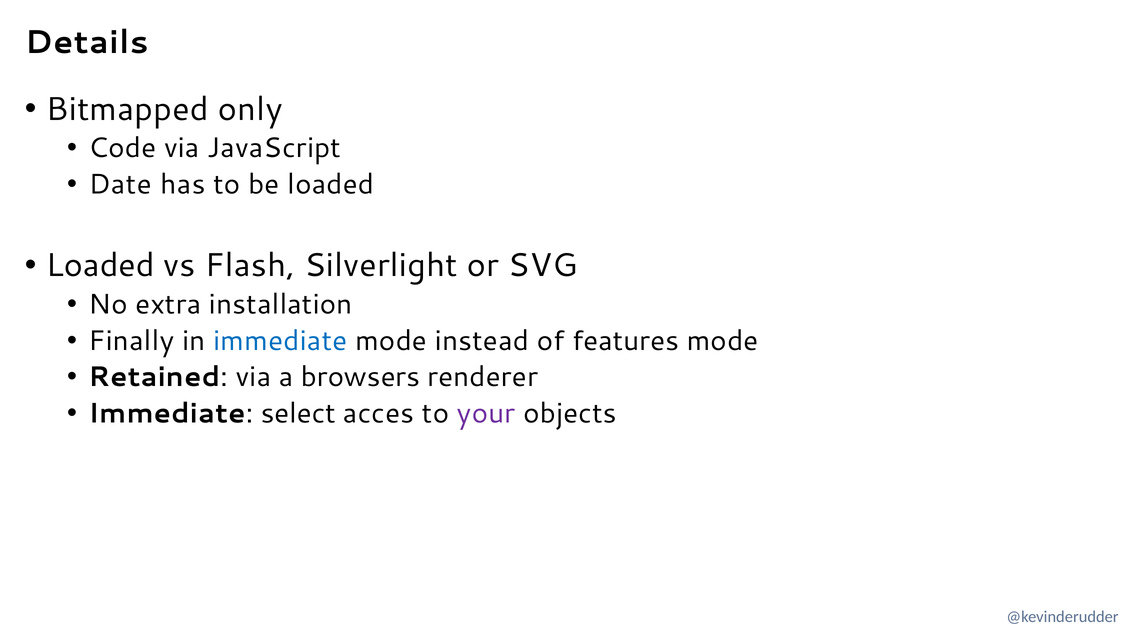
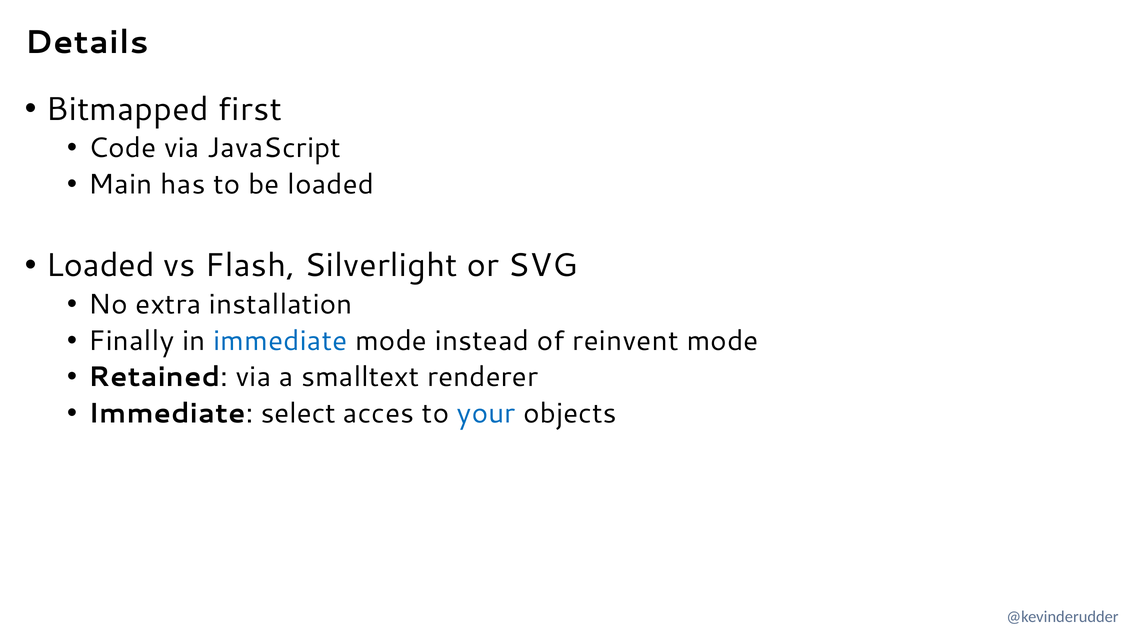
only: only -> first (250, 109)
Date: Date -> Main (120, 184)
features: features -> reinvent (626, 341)
browsers: browsers -> smalltext (360, 377)
your colour: purple -> blue (486, 413)
